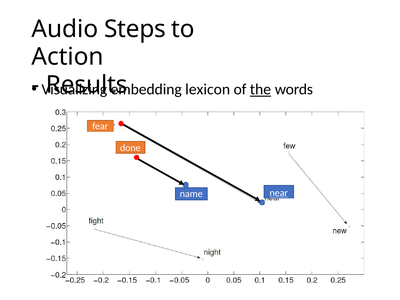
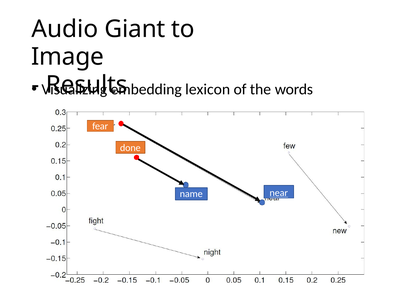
Steps: Steps -> Giant (135, 29)
Action: Action -> Image (68, 57)
the underline: present -> none (260, 89)
